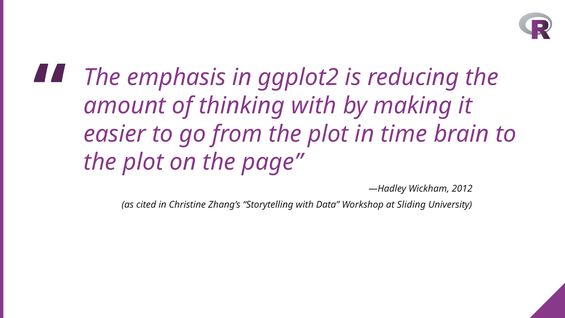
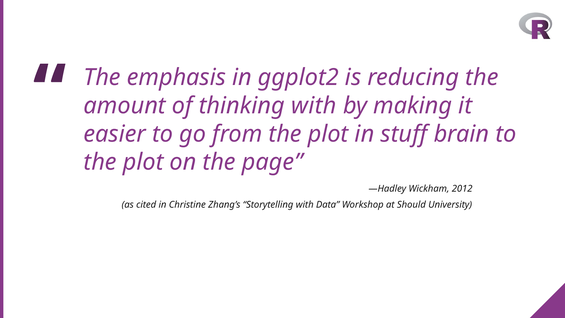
time: time -> stuff (404, 134)
Sliding: Sliding -> Should (411, 205)
